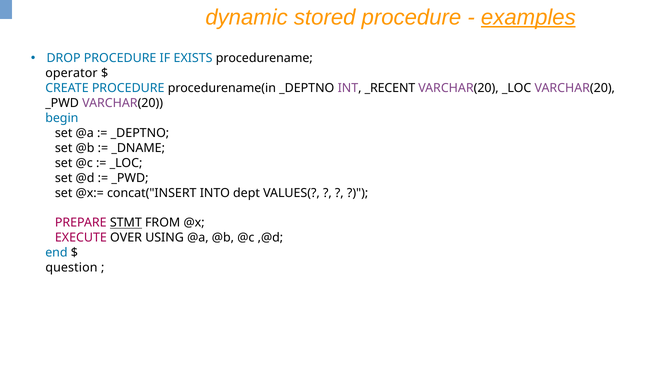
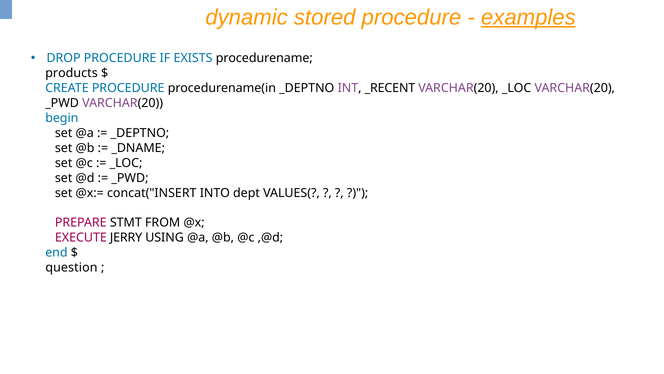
operator: operator -> products (71, 73)
STMT underline: present -> none (126, 223)
OVER: OVER -> JERRY (126, 237)
